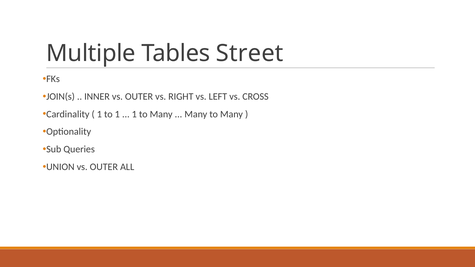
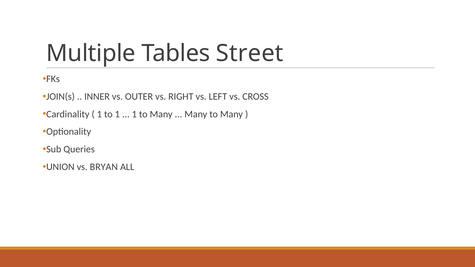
UNION vs OUTER: OUTER -> BRYAN (104, 167)
